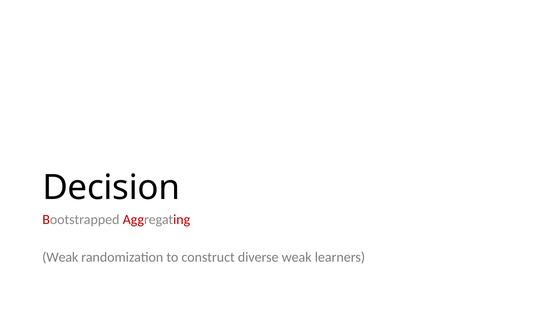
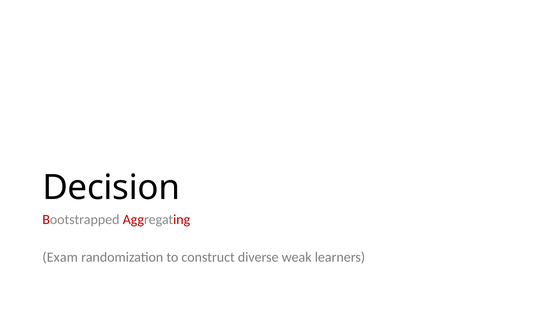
Weak: Weak -> Exam (60, 258)
